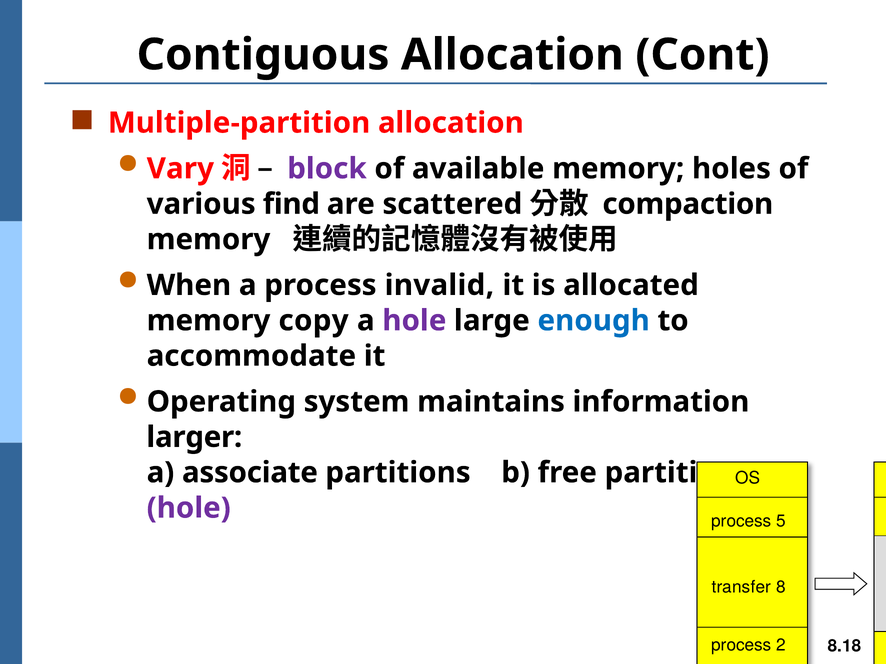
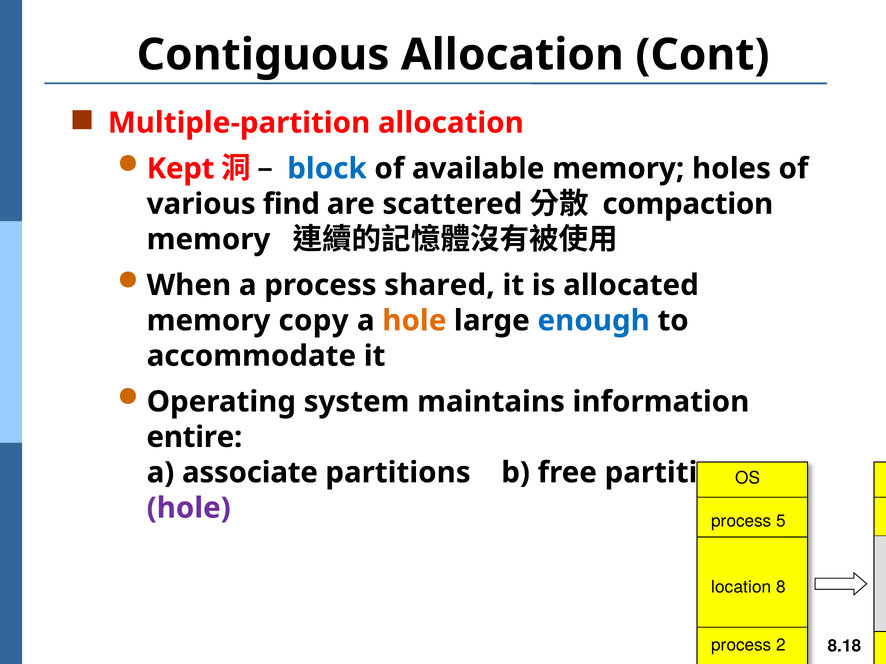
Vary: Vary -> Kept (181, 169)
block colour: purple -> blue (327, 169)
invalid: invalid -> shared (439, 285)
hole colour: purple -> orange (414, 321)
larger: larger -> entire (194, 437)
transfer: transfer -> location (741, 588)
